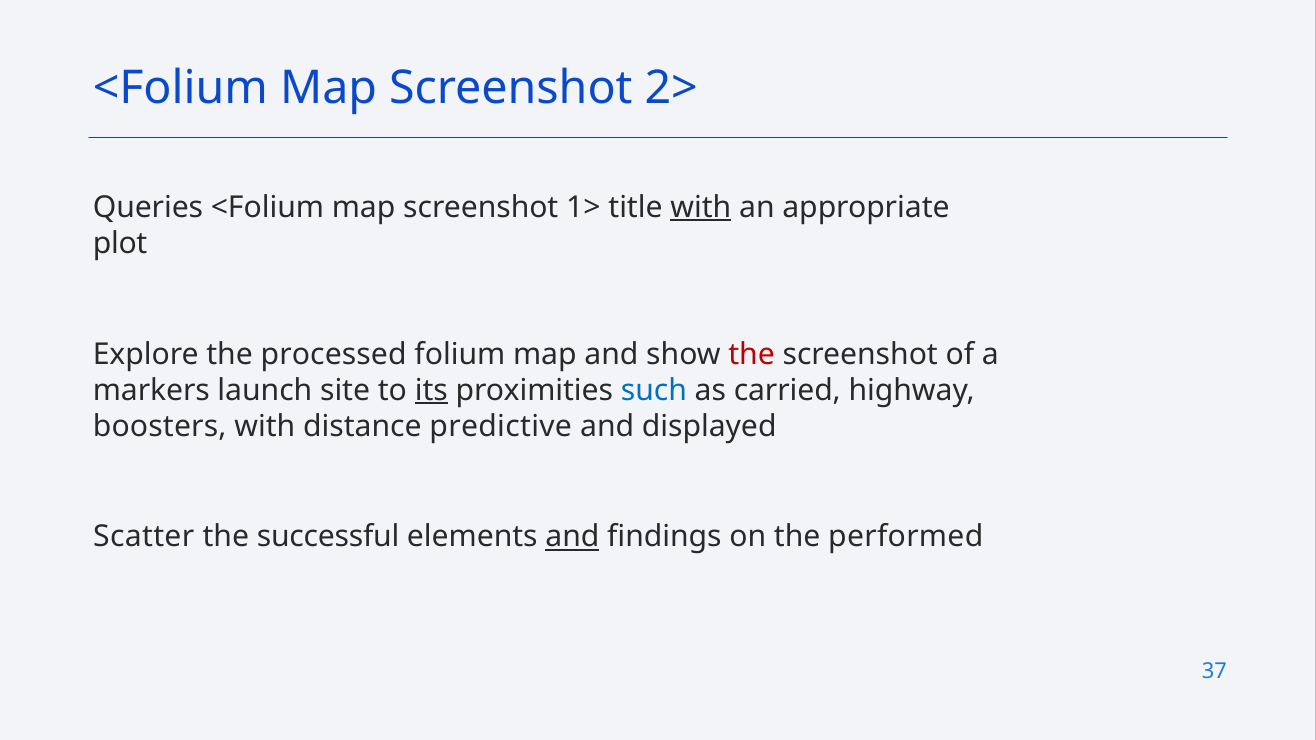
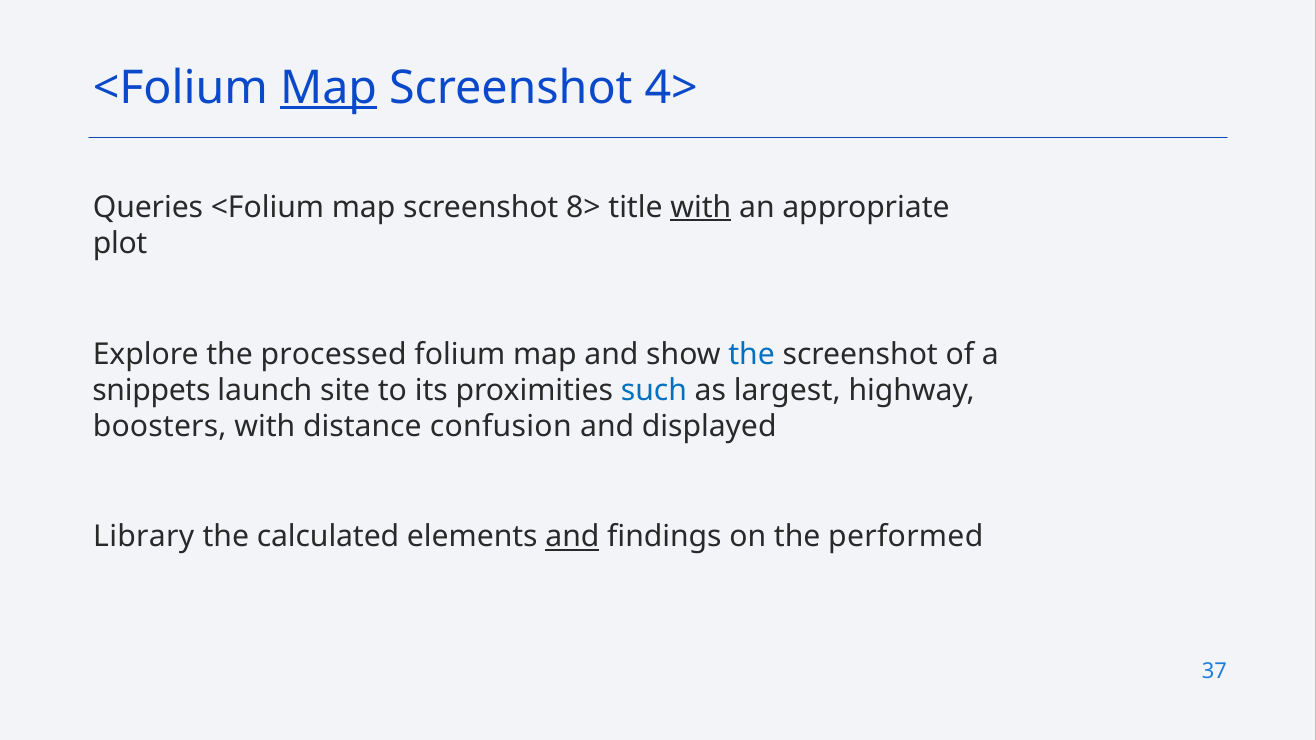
Map underline: none -> present (329, 88)
2>: 2> -> 4> (671, 88)
1>: 1> -> 8> (583, 207)
the colour: red -> blue (752, 354)
markers: markers -> snippets (151, 390)
its underline: present -> none (431, 390)
carried: carried -> largest (787, 390)
predictive: predictive -> confusion (501, 427)
Scatter: Scatter -> Library (144, 537)
successful: successful -> calculated (328, 537)
